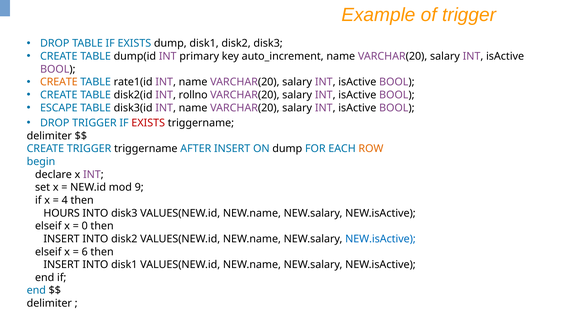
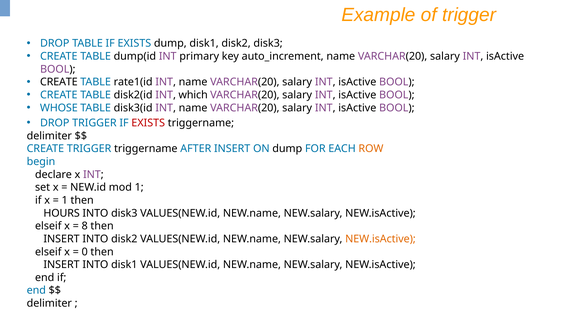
CREATE colour: orange -> black (59, 82)
rollno: rollno -> which (193, 95)
ESCAPE: ESCAPE -> WHOSE (59, 108)
mod 9: 9 -> 1 (139, 187)
4: 4 -> 1 (65, 200)
0: 0 -> 8 (85, 226)
NEW.isActive colour: blue -> orange (380, 239)
6: 6 -> 0 (85, 252)
